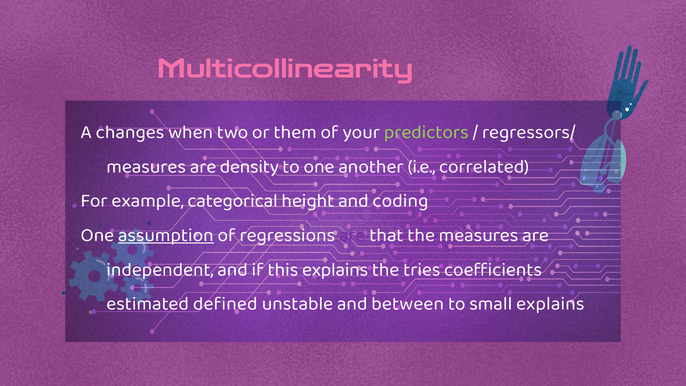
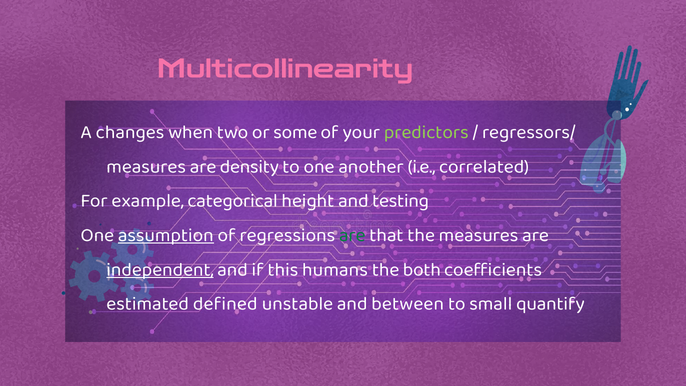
them: them -> some (295, 132)
coding: coding -> testing (401, 201)
are colour: purple -> green (352, 235)
independent underline: none -> present (160, 269)
this explains: explains -> humans (335, 269)
tries: tries -> both (422, 269)
small explains: explains -> quantify (550, 303)
